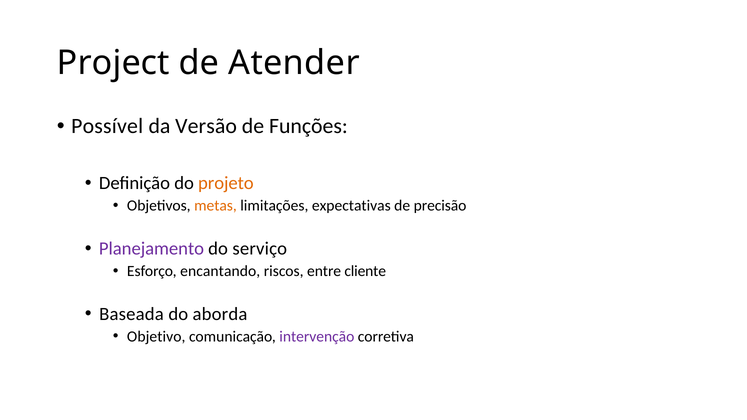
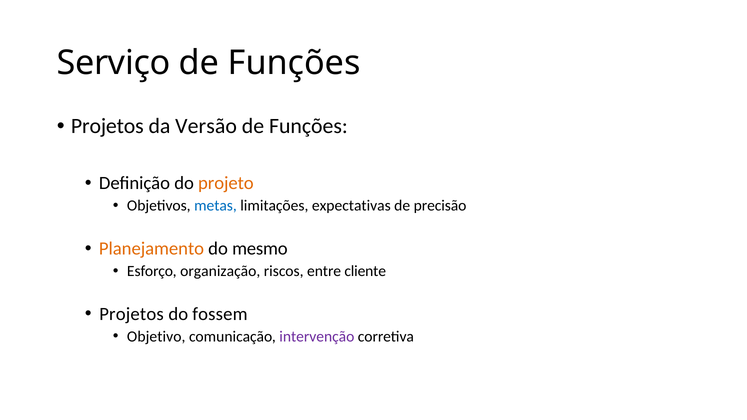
Project: Project -> Serviço (114, 63)
Atender: Atender -> Funções (294, 63)
Possível: Possível -> Projetos (107, 126)
metas colour: orange -> blue (215, 206)
Planejamento colour: purple -> orange (152, 249)
serviço: serviço -> mesmo (260, 249)
encantando: encantando -> organização (220, 271)
Baseada: Baseada -> Projetos (132, 314)
aborda: aborda -> fossem (220, 314)
